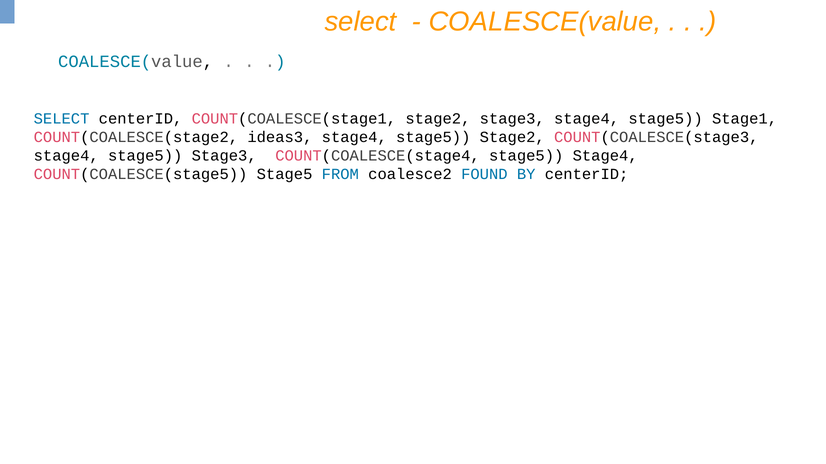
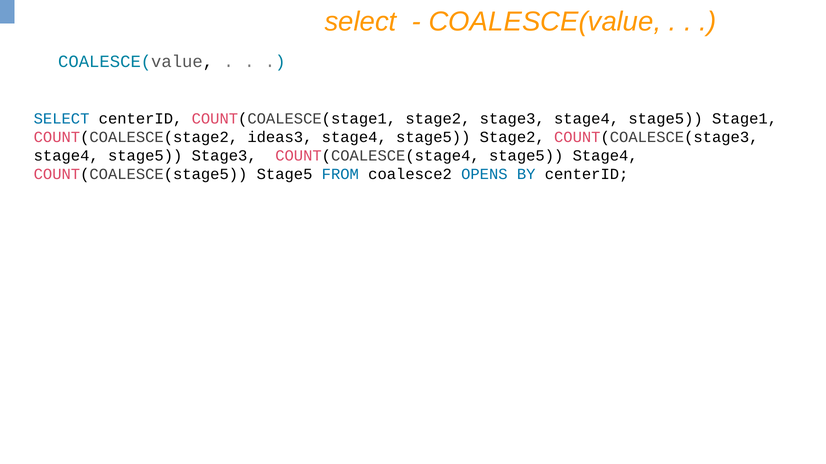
FOUND: FOUND -> OPENS (484, 175)
